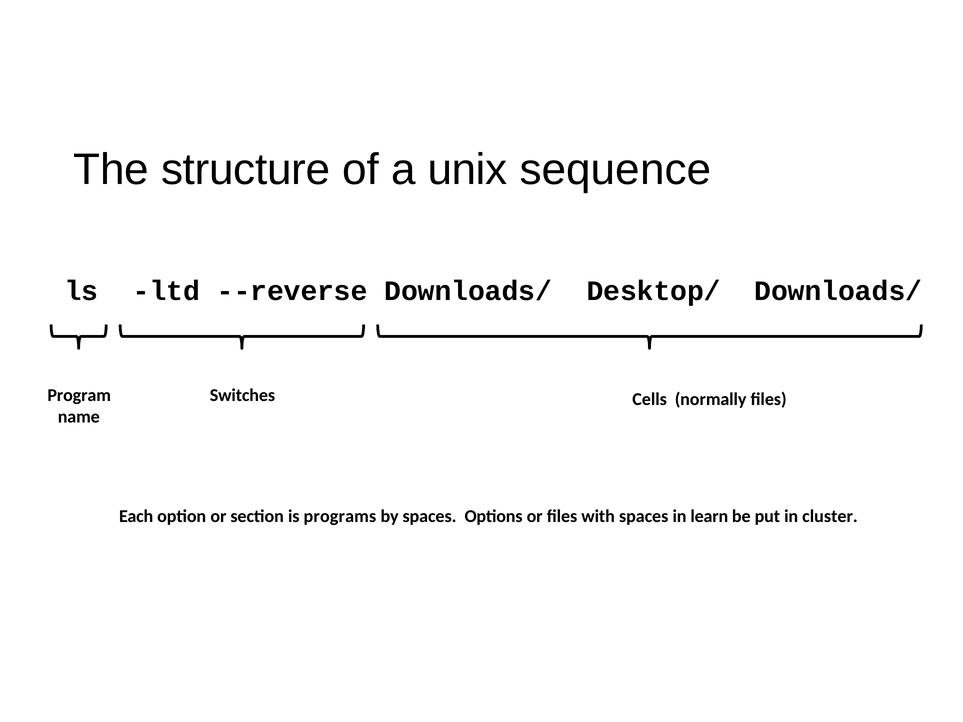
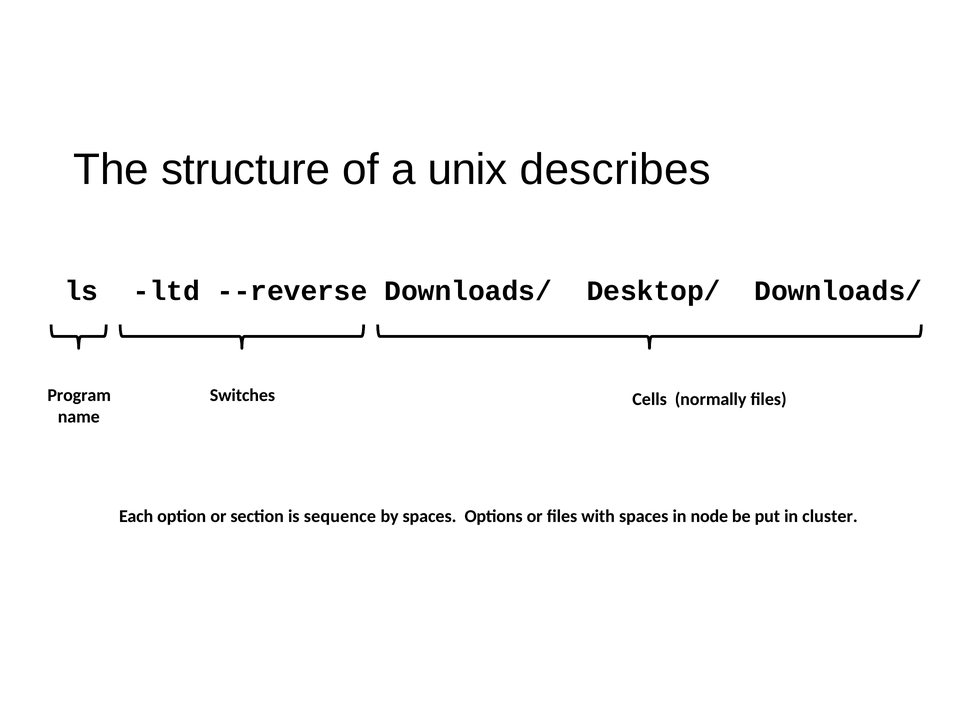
sequence: sequence -> describes (615, 170)
programs: programs -> sequence (340, 516)
learn: learn -> node (709, 516)
